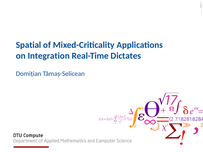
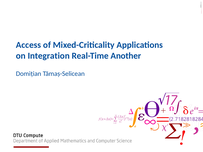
Spatial: Spatial -> Access (28, 45)
Dictates: Dictates -> Another (126, 56)
